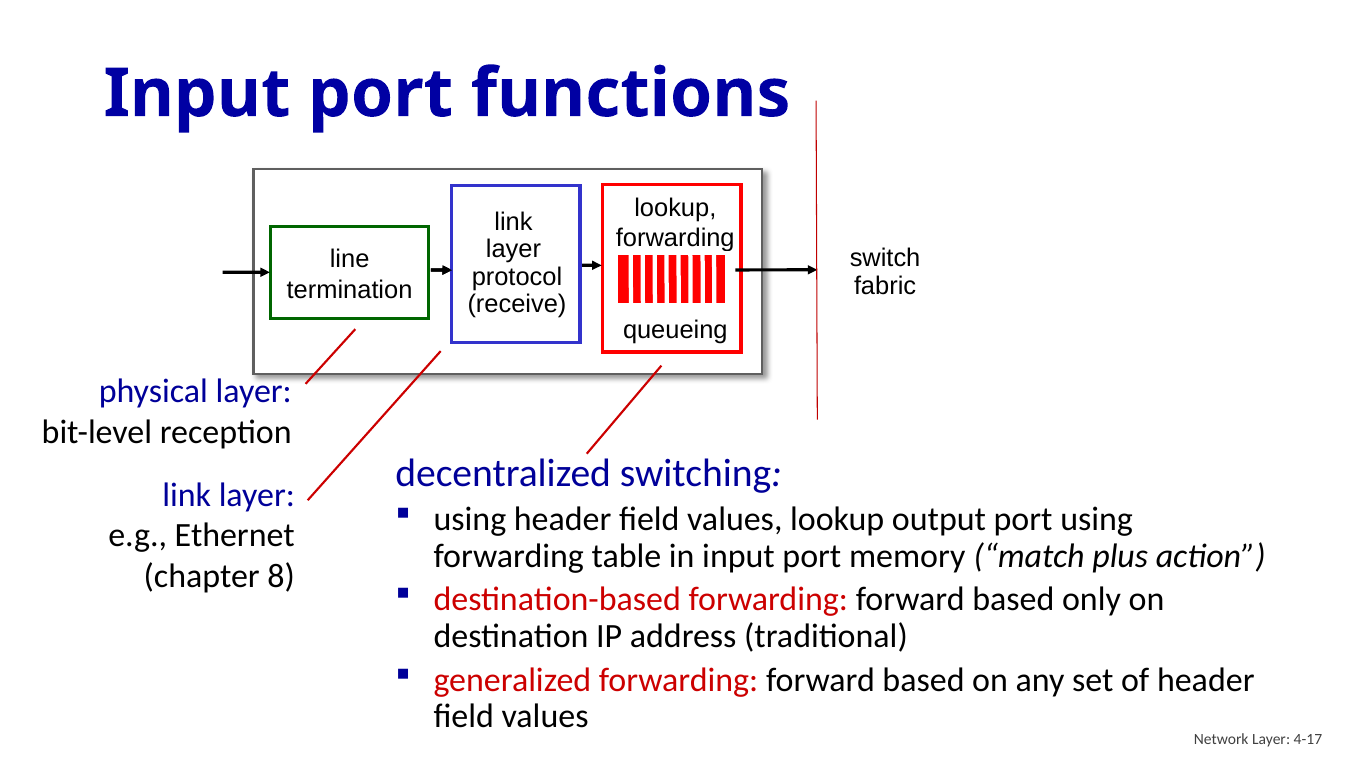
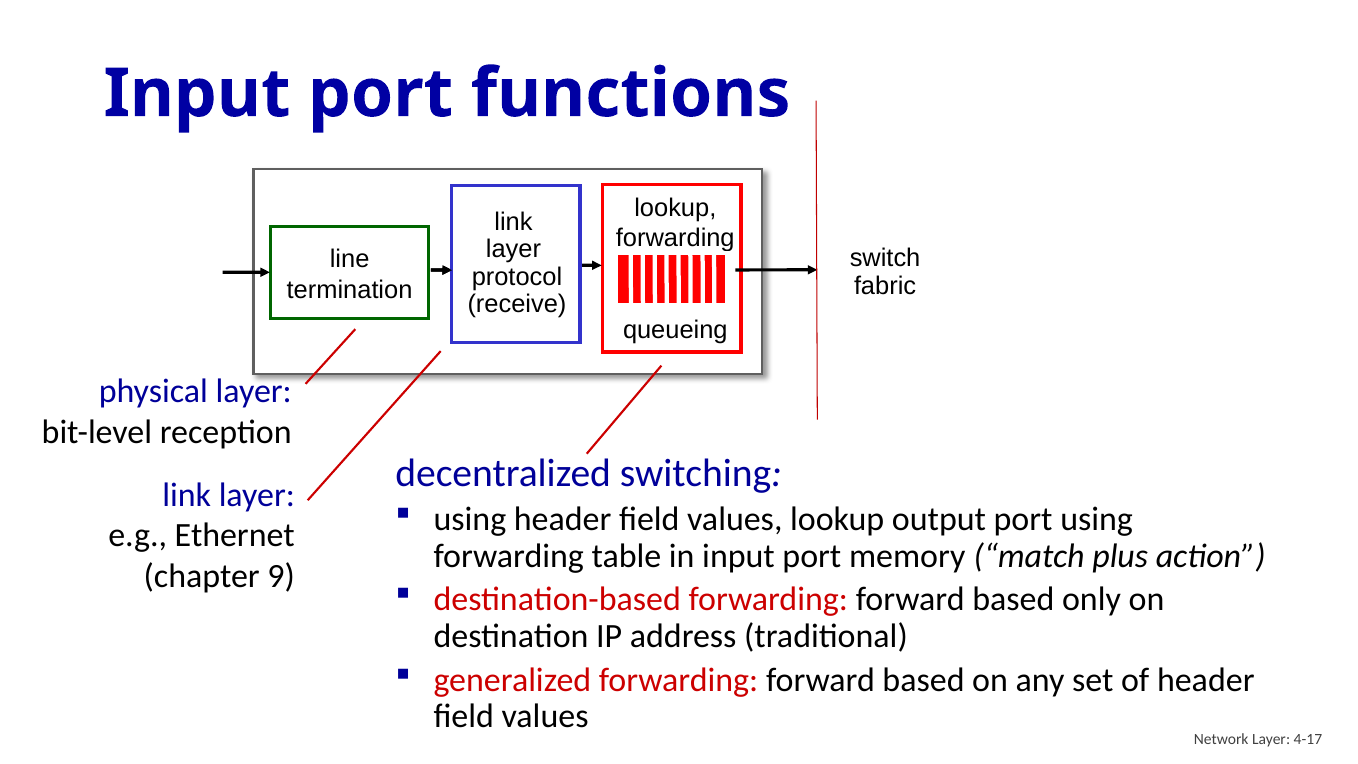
8: 8 -> 9 (281, 576)
